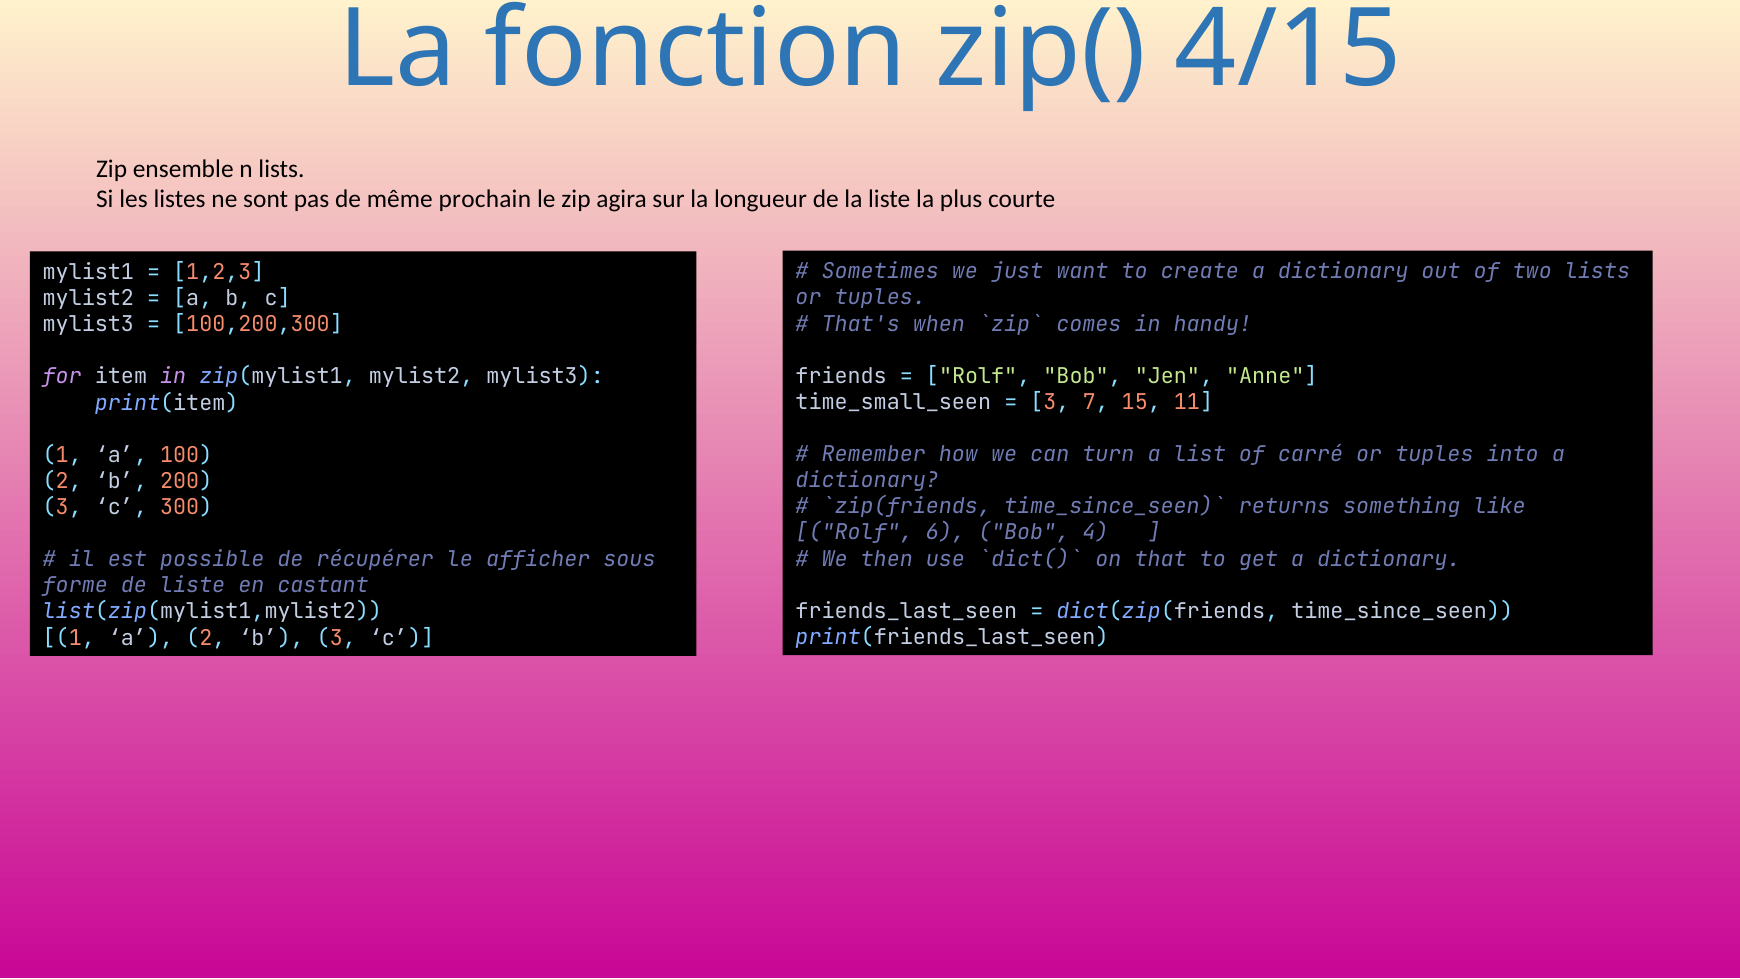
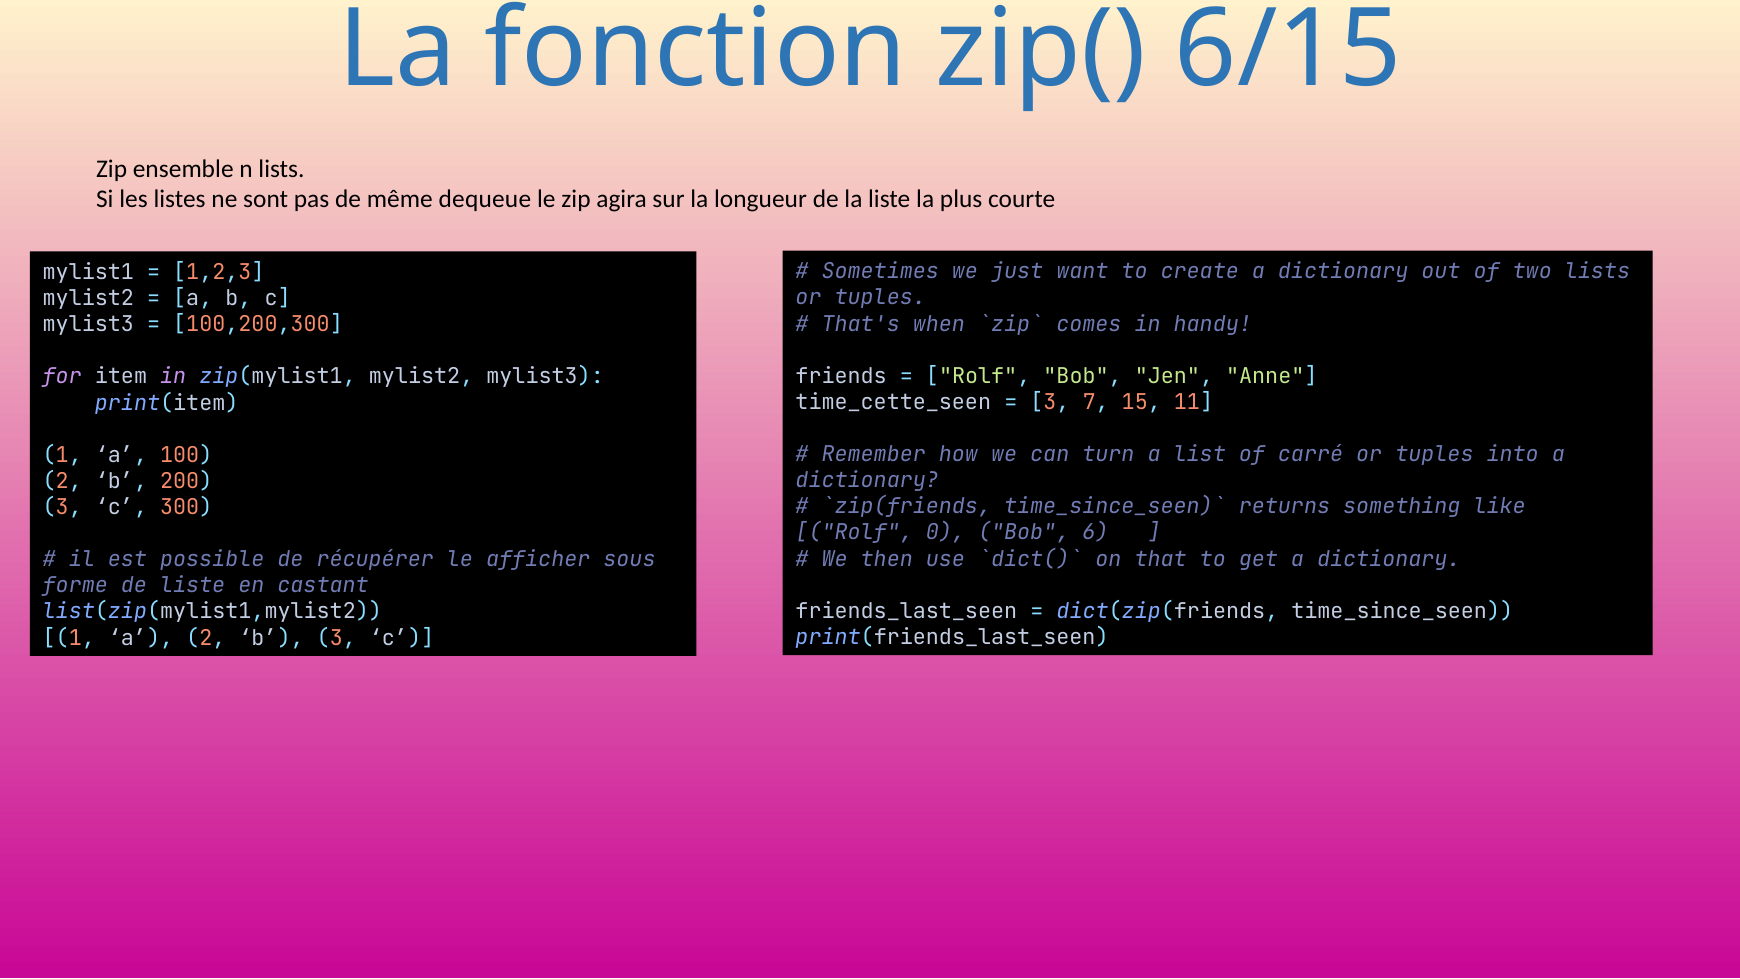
4/15: 4/15 -> 6/15 (1288, 50)
prochain: prochain -> dequeue (485, 199)
time_small_seen: time_small_seen -> time_cette_seen (893, 402)
6: 6 -> 0 (945, 533)
4: 4 -> 6 (1121, 533)
